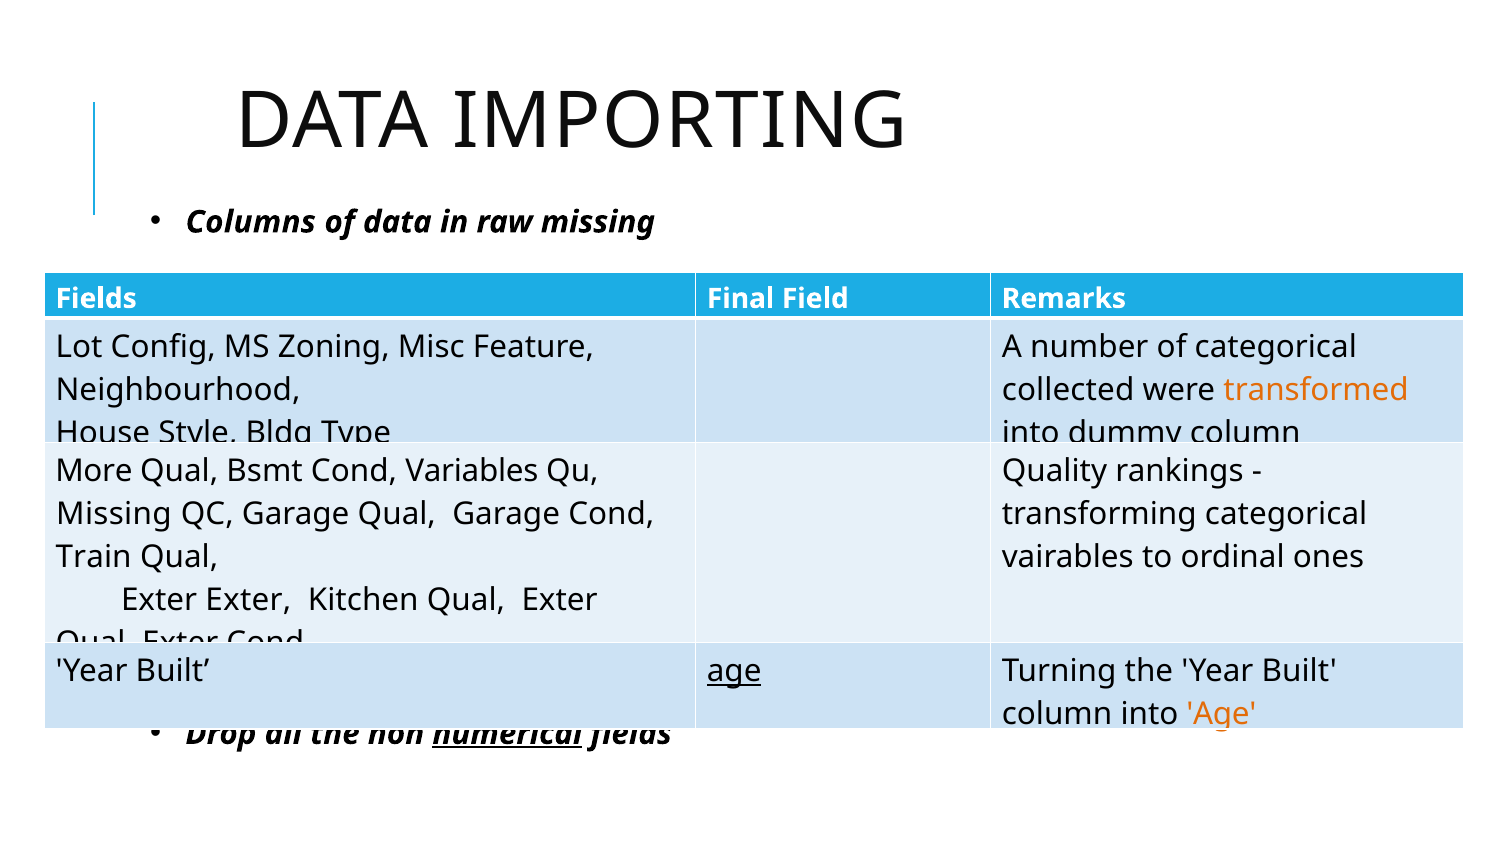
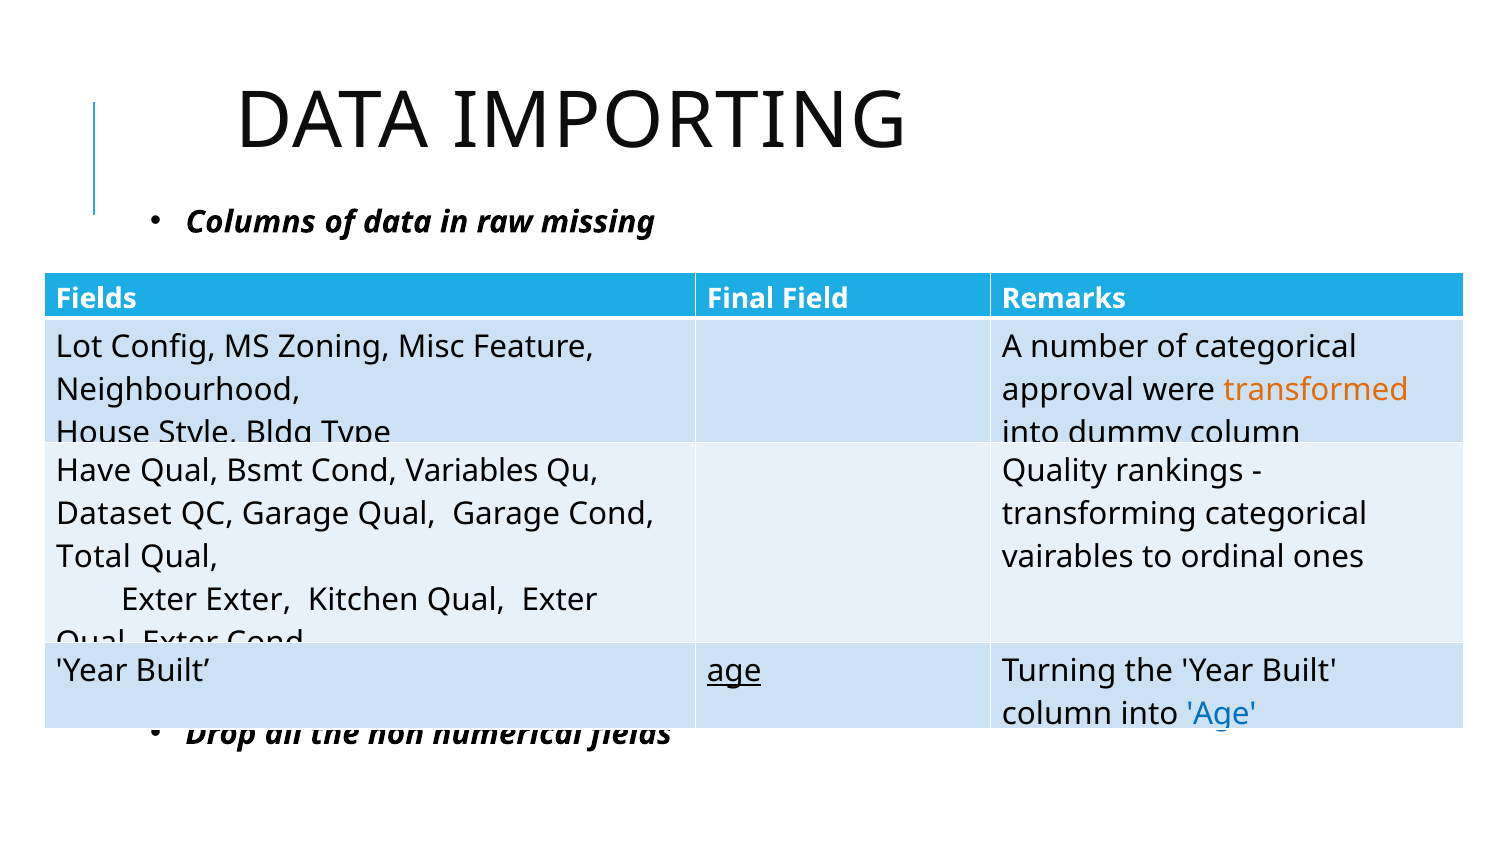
collected: collected -> approval (1068, 390)
More: More -> Have (94, 472)
Missing: Missing -> Dataset (114, 515)
Train: Train -> Total (94, 558)
Age colour: orange -> blue (1221, 715)
numerical underline: present -> none (507, 734)
